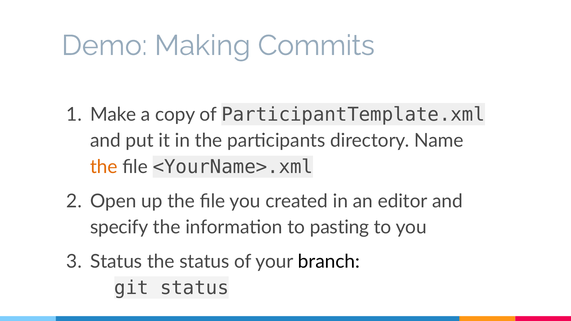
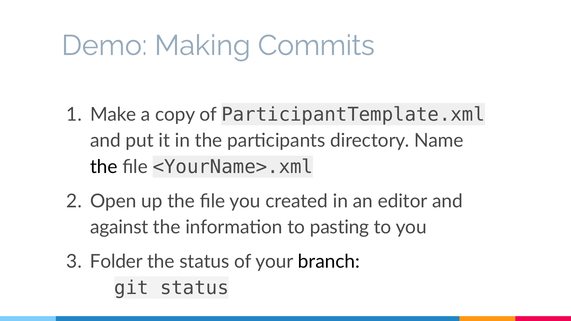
the colour: orange -> black (104, 167)
specify: specify -> against (119, 227)
Status: Status -> Folder (116, 262)
